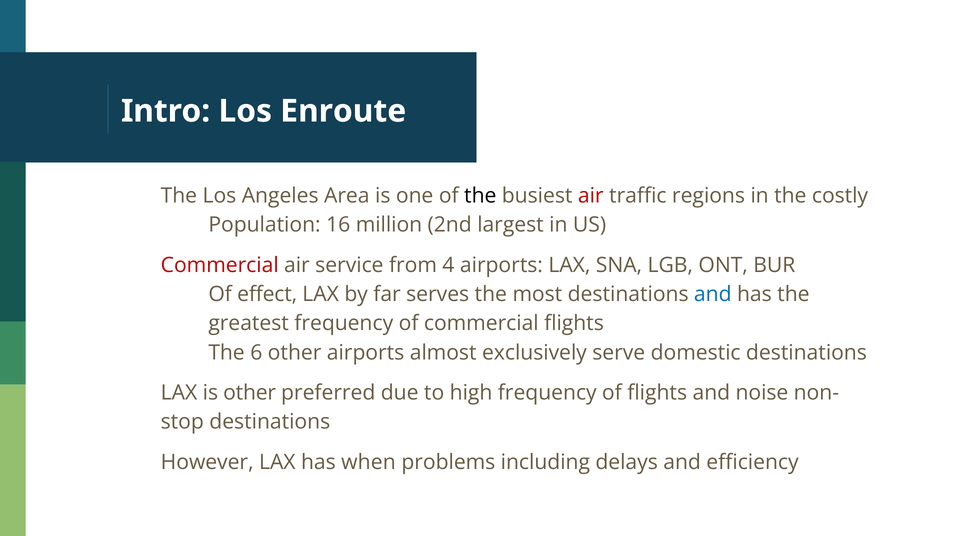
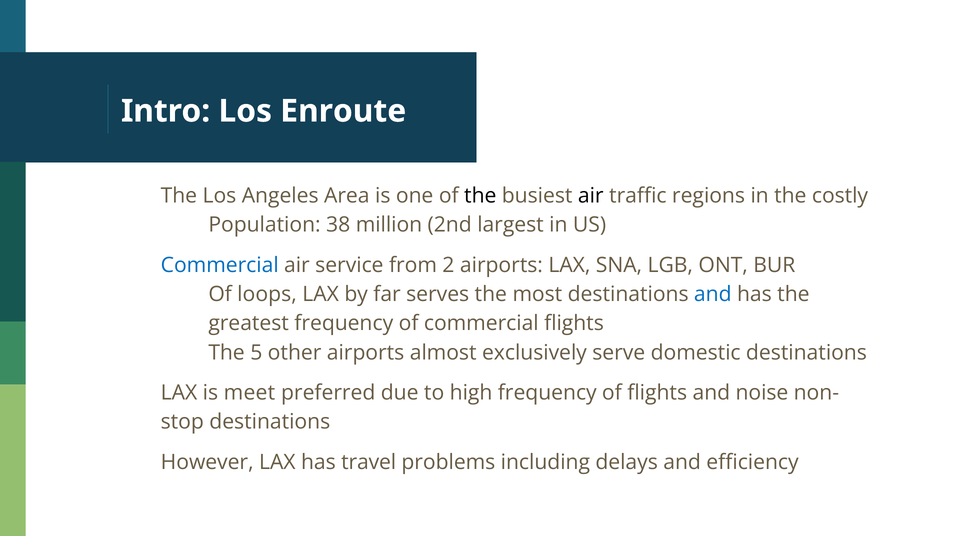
air colour: red -> black (591, 196)
16: 16 -> 38 (338, 225)
Commercial colour: red -> blue (220, 265)
4: 4 -> 2 (448, 265)
effect: effect -> loops (267, 294)
6: 6 -> 5 (256, 353)
is other: other -> meet (249, 393)
when: when -> travel (369, 462)
